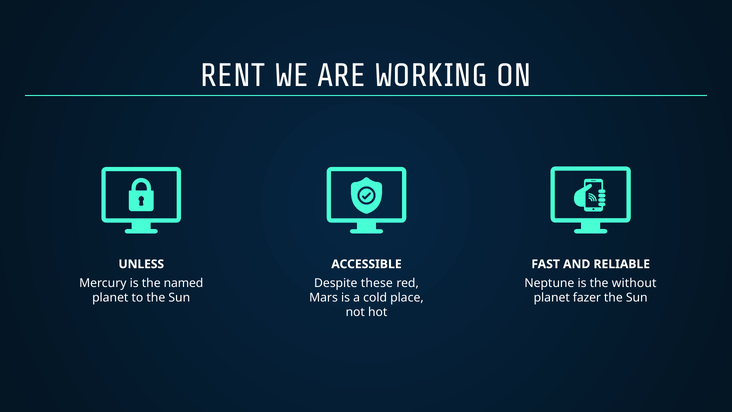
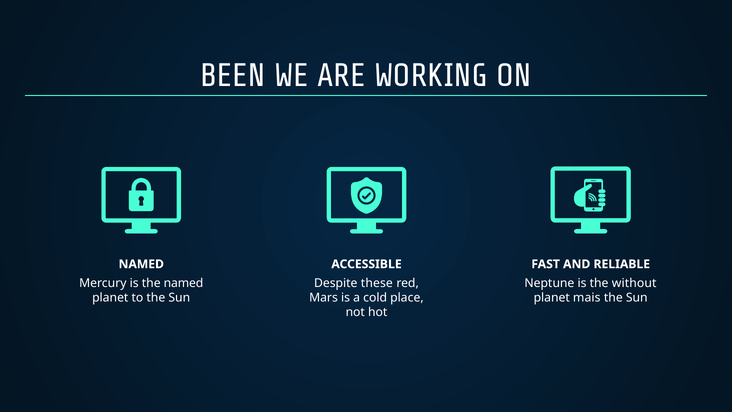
RENT: RENT -> BEEN (233, 76)
UNLESS: UNLESS -> NAMED (141, 264)
fazer: fazer -> mais (587, 298)
